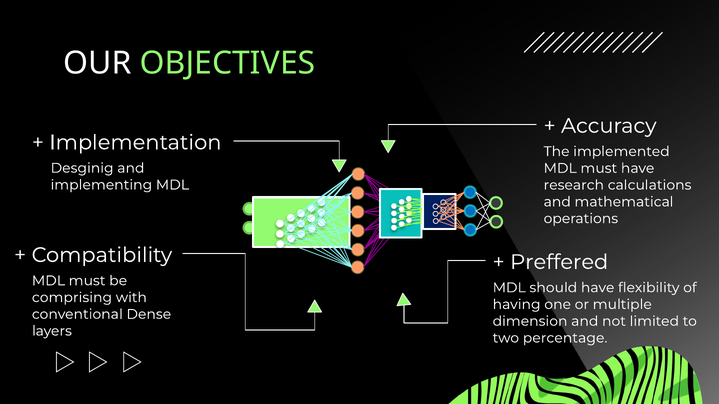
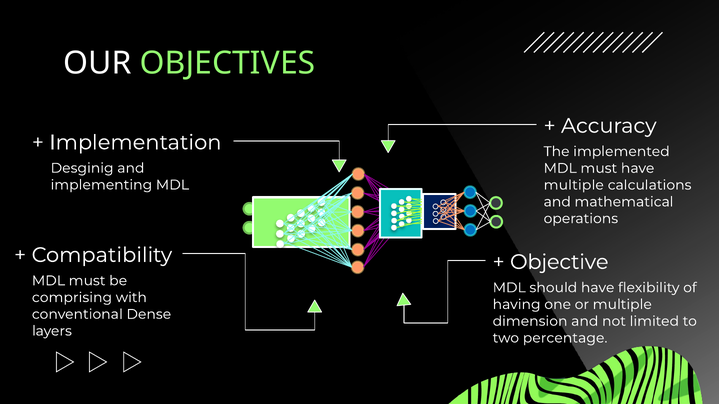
research: research -> multiple (574, 185)
Preffered: Preffered -> Objective (559, 262)
